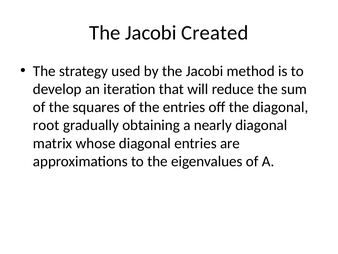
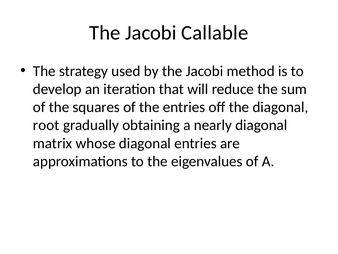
Created: Created -> Callable (215, 33)
